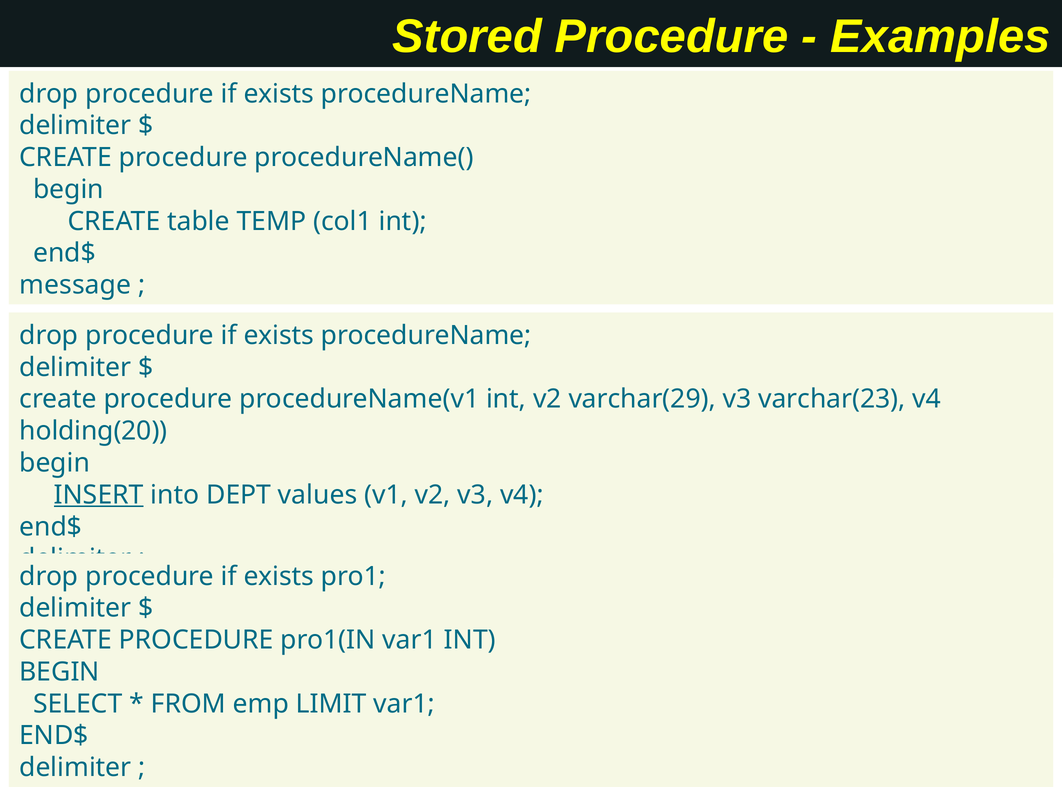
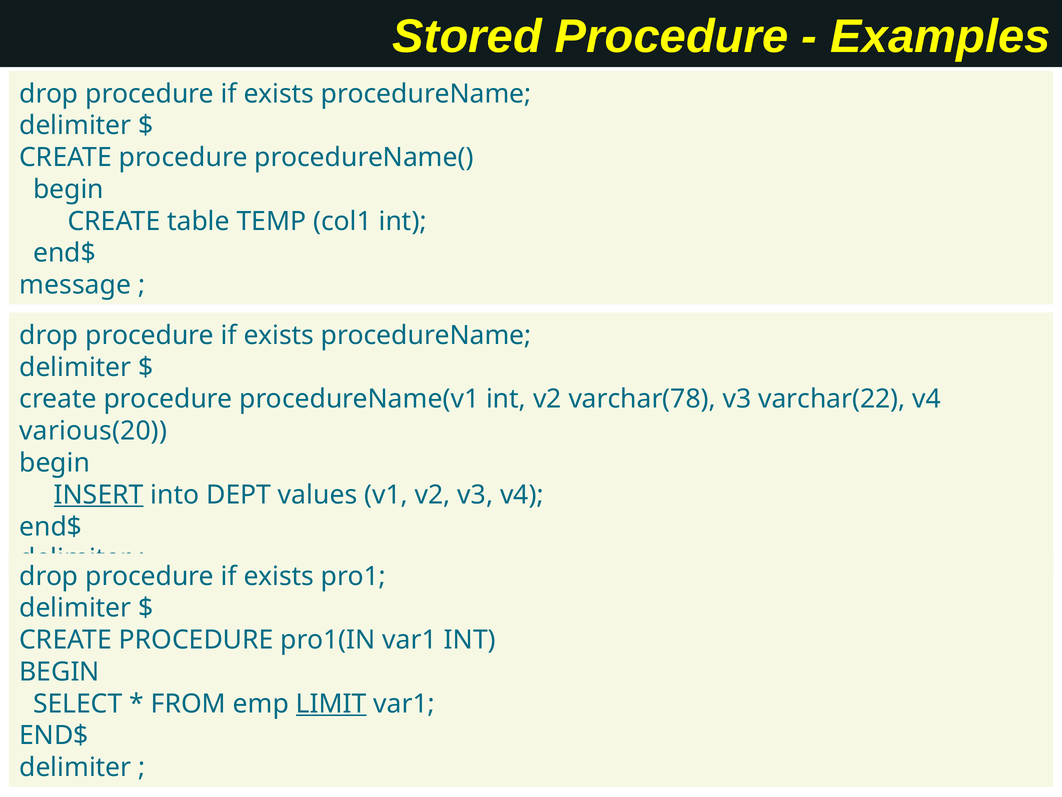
varchar(29: varchar(29 -> varchar(78 (642, 399)
varchar(23: varchar(23 -> varchar(22 (832, 399)
holding(20: holding(20 -> various(20 (93, 431)
LIMIT underline: none -> present (331, 703)
